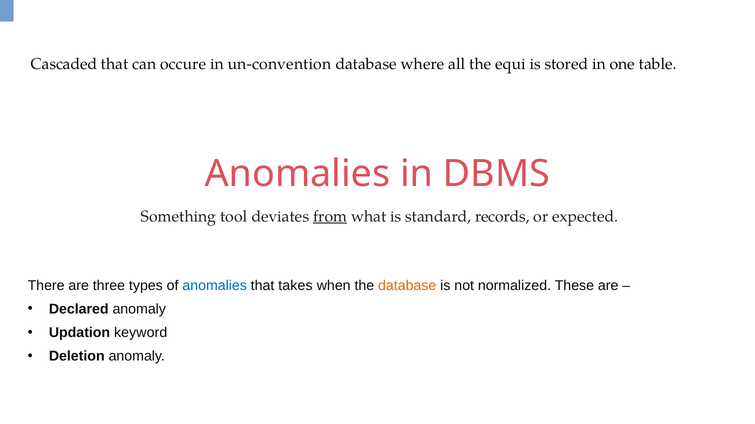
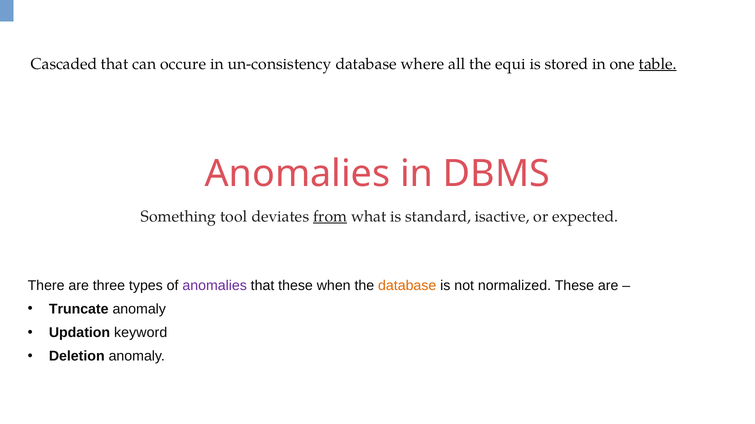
un-convention: un-convention -> un-consistency (280, 64)
table underline: none -> present (658, 64)
records: records -> isactive (502, 217)
anomalies colour: blue -> purple (215, 286)
that takes: takes -> these (296, 286)
Declared: Declared -> Truncate (79, 310)
